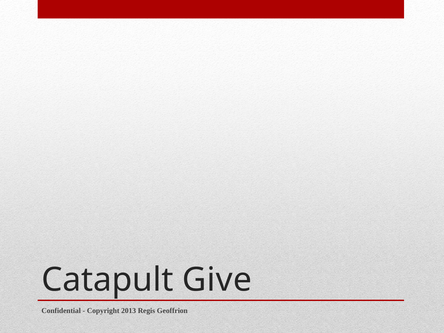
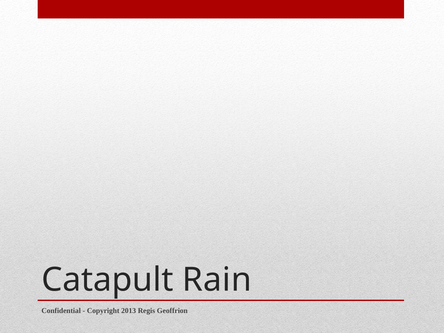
Give: Give -> Rain (217, 280)
